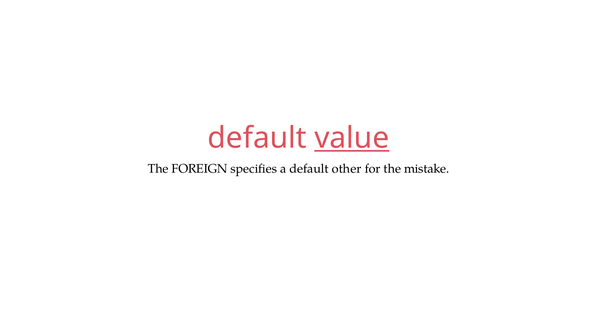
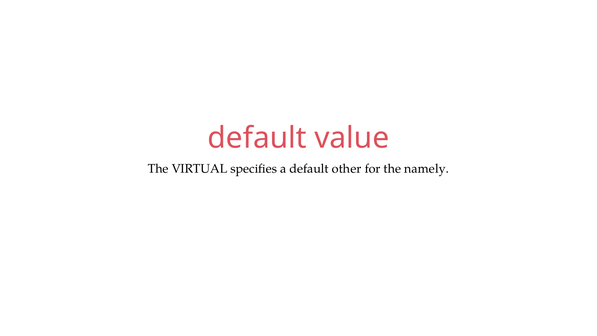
value underline: present -> none (352, 138)
FOREIGN: FOREIGN -> VIRTUAL (200, 169)
mistake: mistake -> namely (427, 169)
